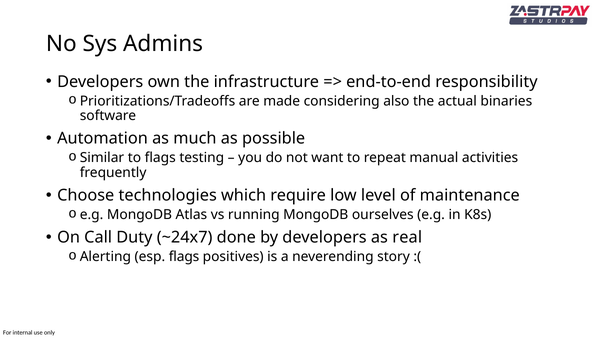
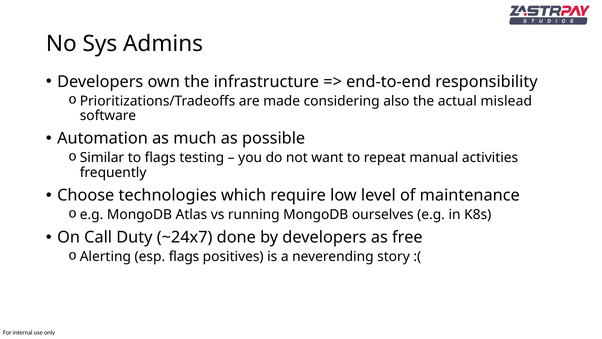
binaries: binaries -> mislead (506, 101)
real: real -> free (407, 237)
